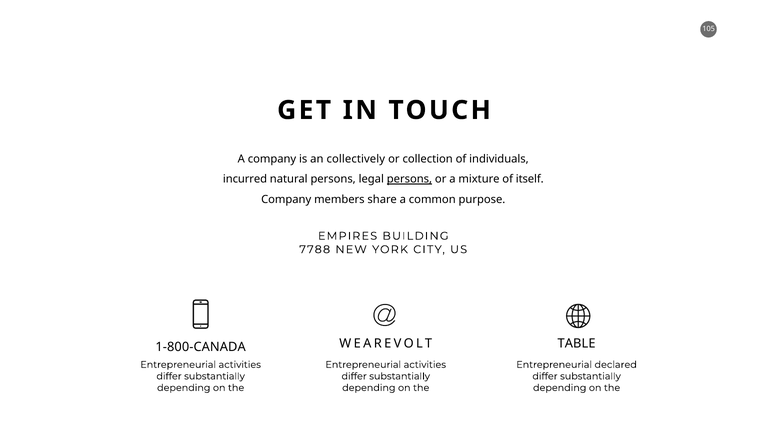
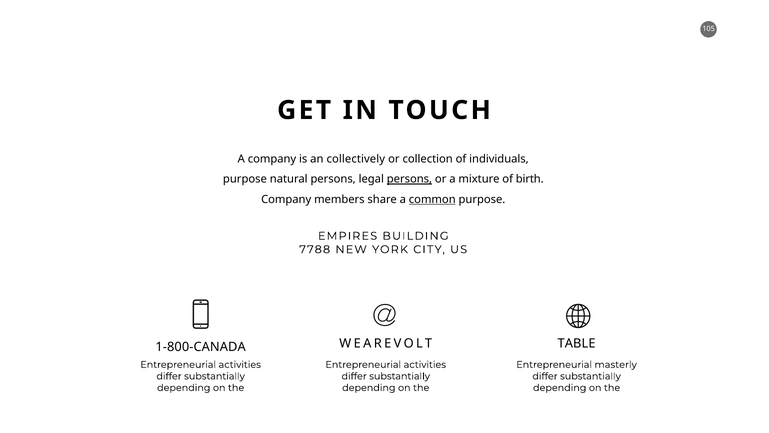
incurred: incurred -> purpose (245, 179)
itself: itself -> birth (530, 179)
common underline: none -> present (432, 199)
declared: declared -> masterly (616, 364)
